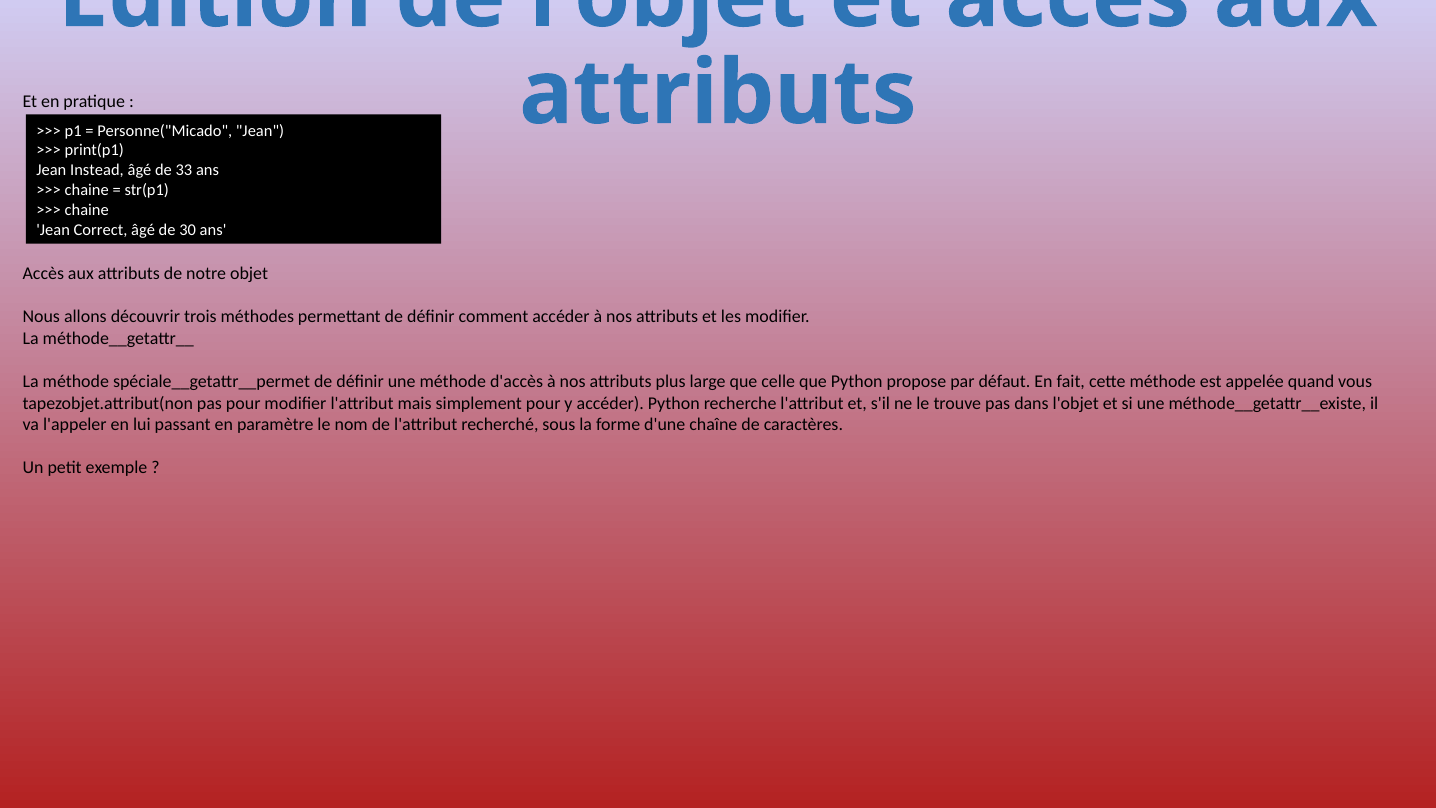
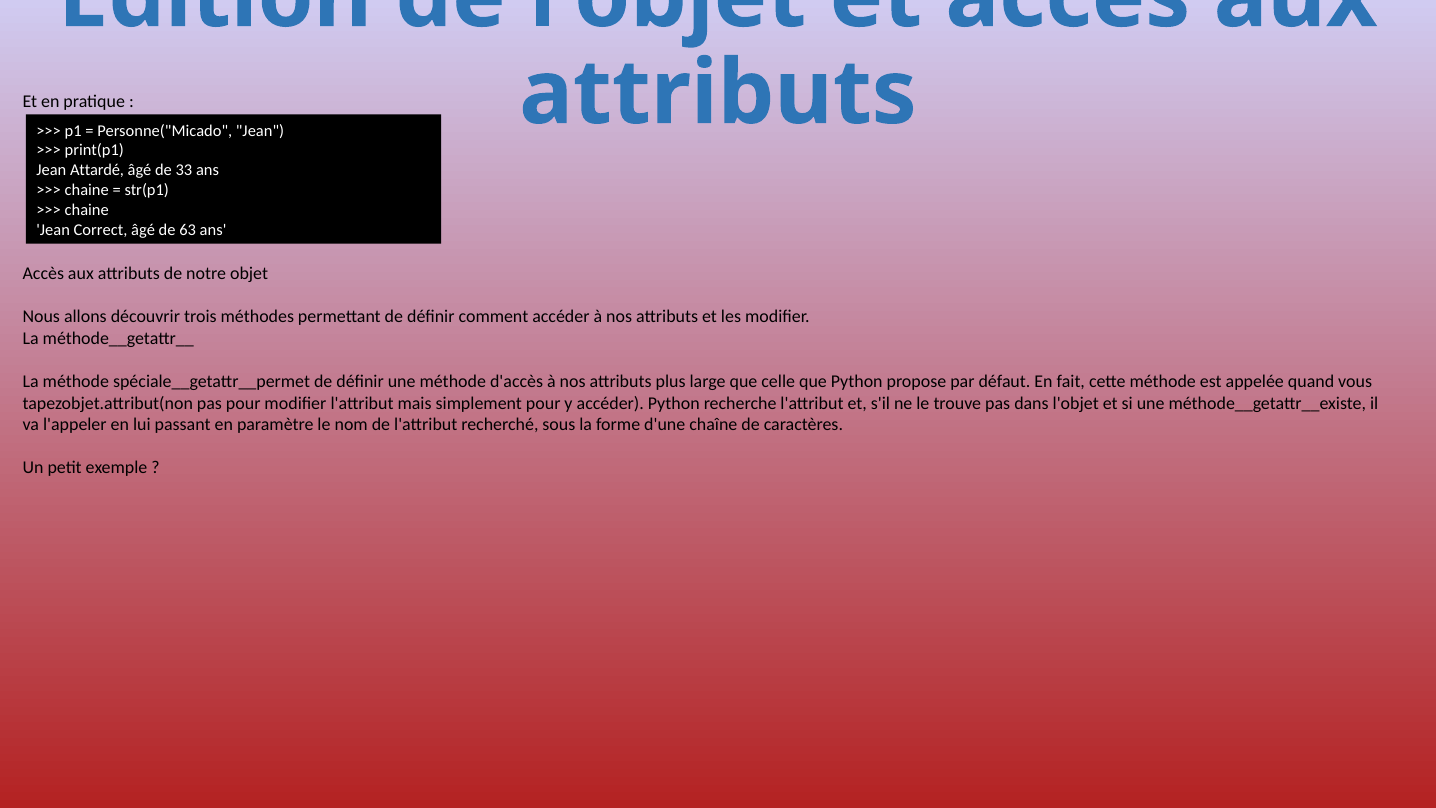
Instead: Instead -> Attardé (97, 170)
30: 30 -> 63 (188, 230)
